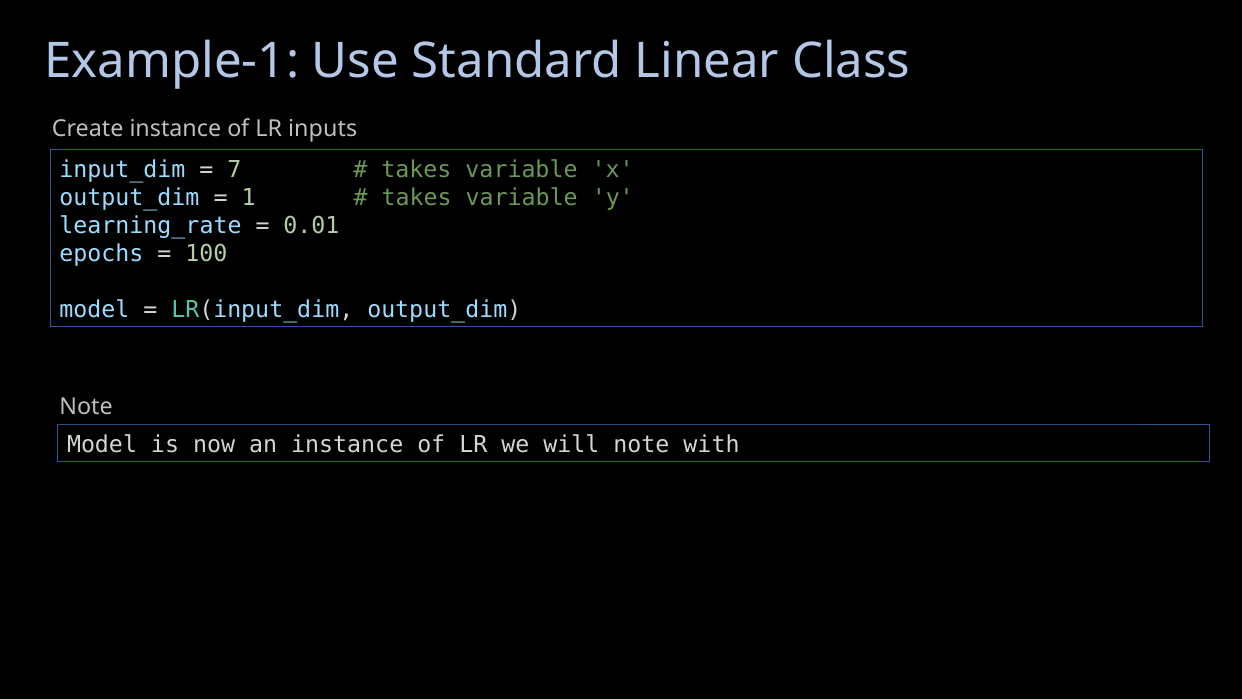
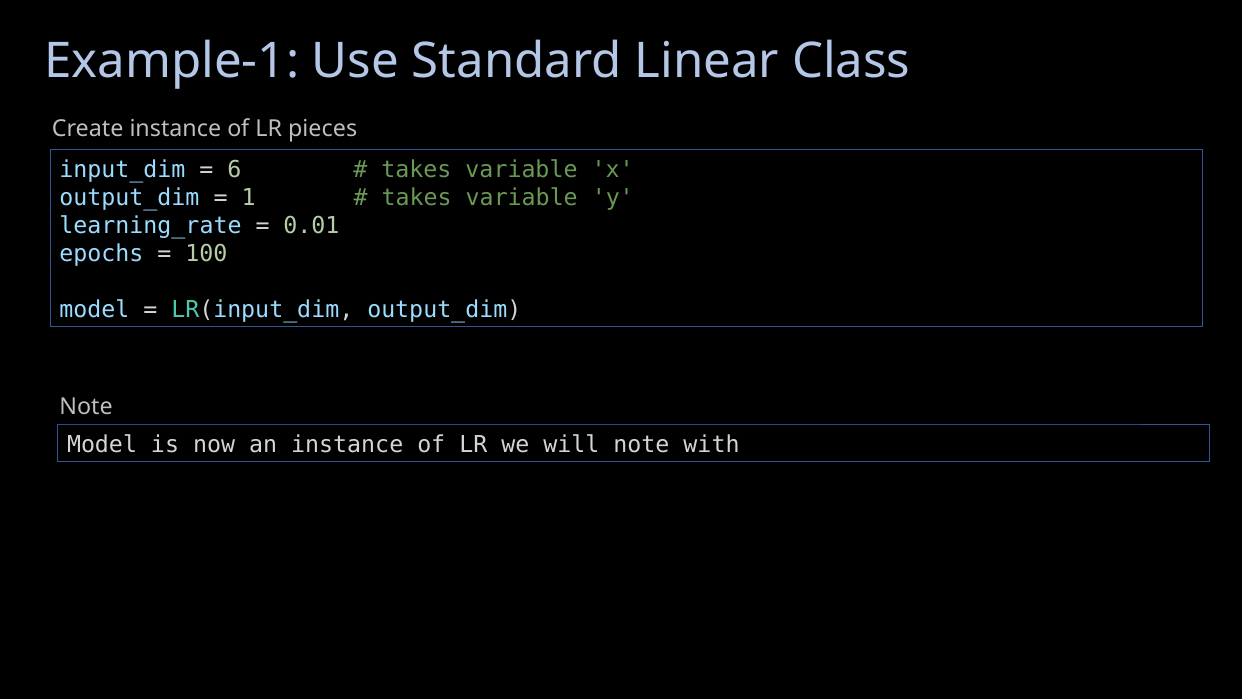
inputs: inputs -> pieces (323, 129)
7: 7 -> 6 (234, 170)
